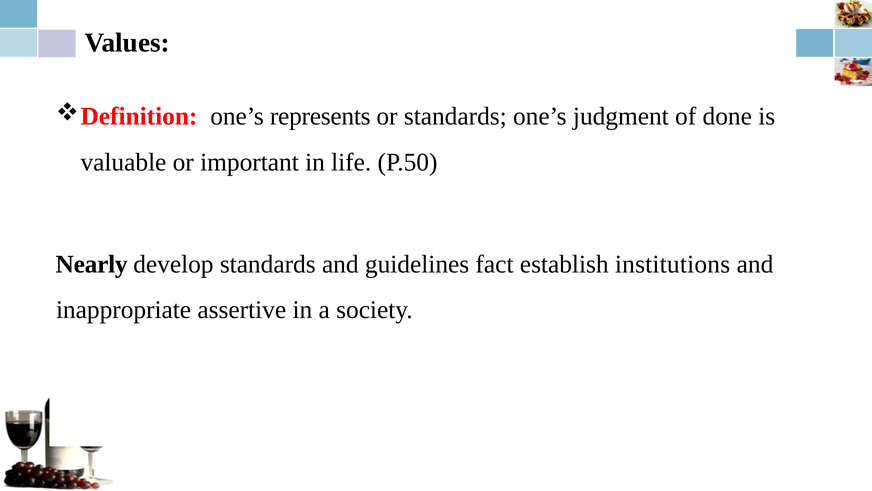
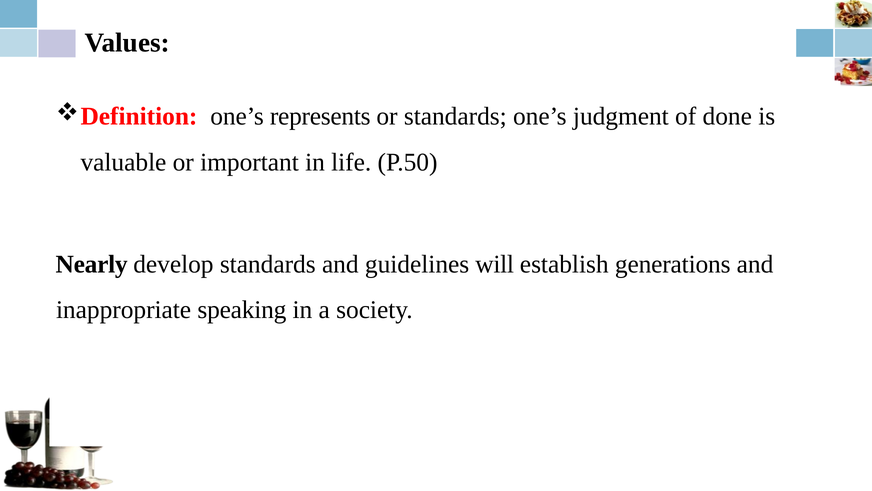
fact: fact -> will (495, 264)
institutions: institutions -> generations (673, 264)
assertive: assertive -> speaking (242, 310)
